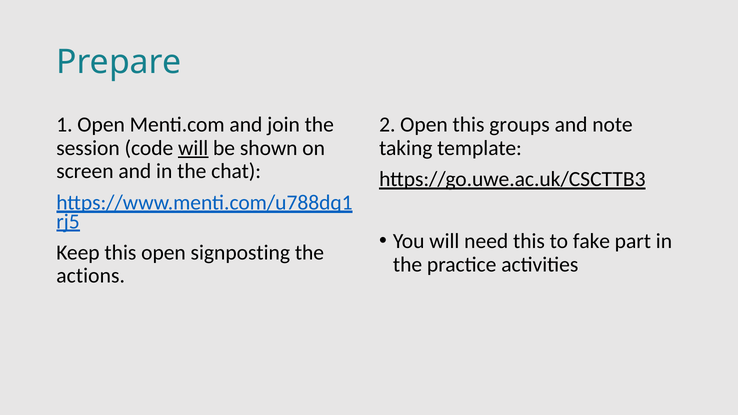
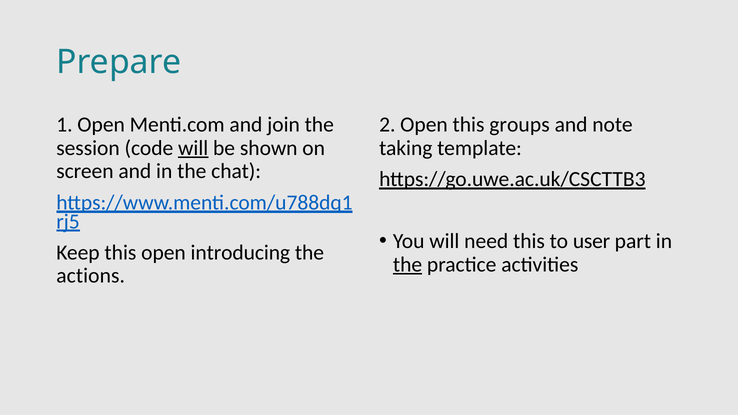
fake: fake -> user (592, 241)
signposting: signposting -> introducing (240, 253)
the underline: none -> present (408, 265)
